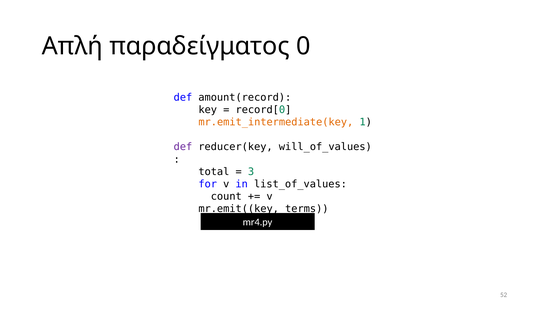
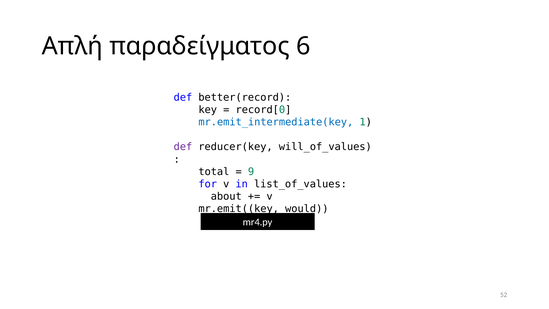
0: 0 -> 6 (303, 46)
amount(record: amount(record -> better(record (245, 97)
mr.emit_intermediate(key colour: orange -> blue (276, 122)
3: 3 -> 9 (251, 172)
count: count -> about (226, 196)
terms: terms -> would (307, 209)
